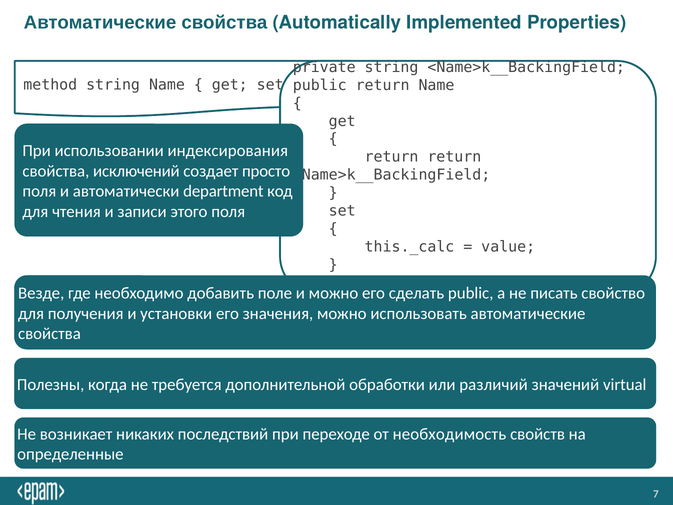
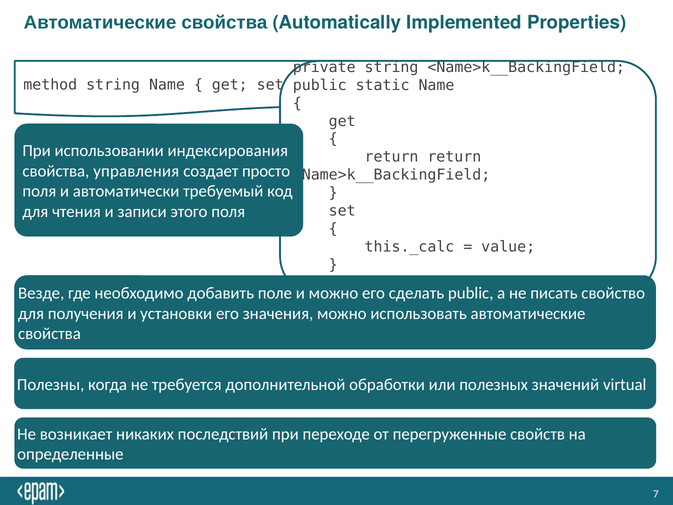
return: return -> static (383, 85)
исключений: исключений -> управления (136, 171)
department: department -> требуемый (223, 191)
различий: различий -> полезных (494, 384)
необходимость: необходимость -> перегруженные (450, 434)
